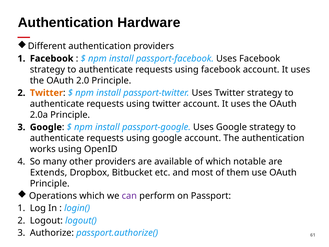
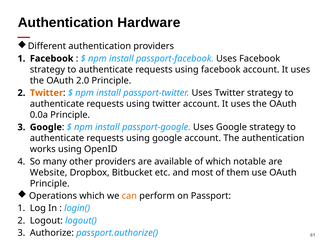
2.0a: 2.0a -> 0.0a (39, 115)
Extends: Extends -> Website (49, 172)
can colour: purple -> orange (129, 196)
